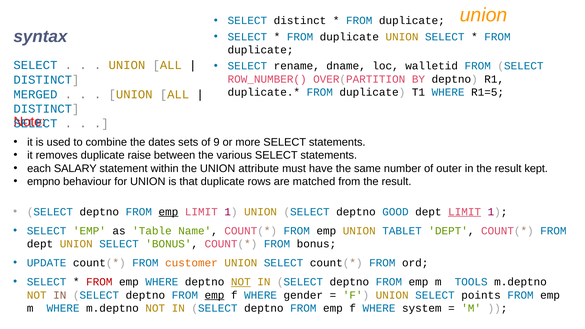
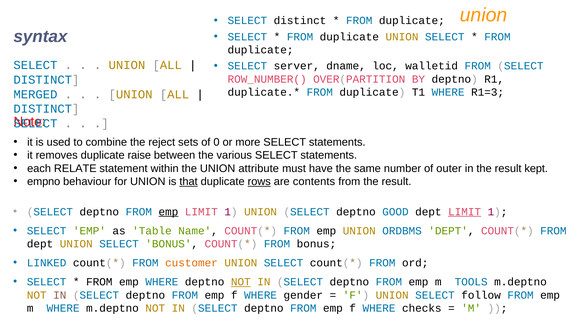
rename: rename -> server (297, 66)
R1=5: R1=5 -> R1=3 (488, 92)
dates: dates -> reject (162, 142)
9: 9 -> 0 (217, 142)
SALARY: SALARY -> RELATE (75, 168)
that underline: none -> present (189, 182)
rows underline: none -> present (259, 182)
matched: matched -> contents (314, 182)
TABLET: TABLET -> ORDBMS (402, 231)
UPDATE: UPDATE -> LINKED (47, 263)
FROM colour: red -> black (99, 282)
emp underline: present -> none (214, 295)
points: points -> follow (481, 295)
system: system -> checks (422, 308)
